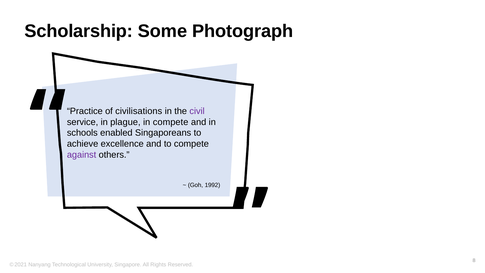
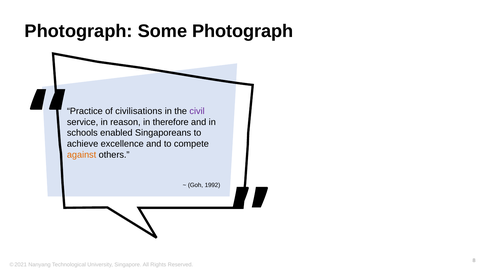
Scholarship: Scholarship -> Photograph (79, 31)
plague: plague -> reason (125, 122)
in compete: compete -> therefore (171, 122)
against colour: purple -> orange (82, 155)
